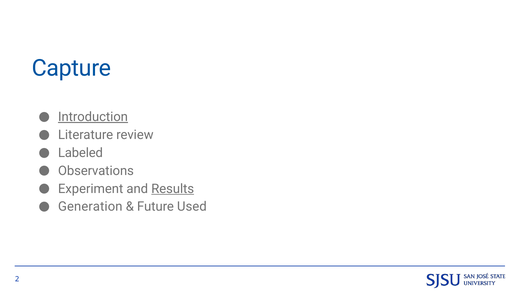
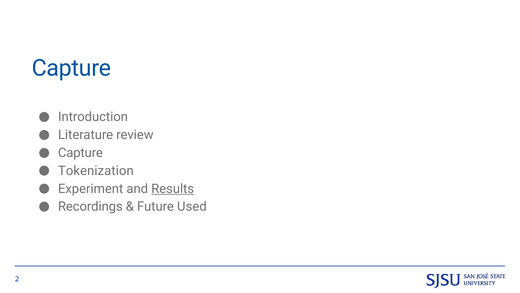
Introduction underline: present -> none (93, 117)
Labeled: Labeled -> Capture (80, 153)
Observations: Observations -> Tokenization (96, 170)
Generation: Generation -> Recordings (90, 206)
